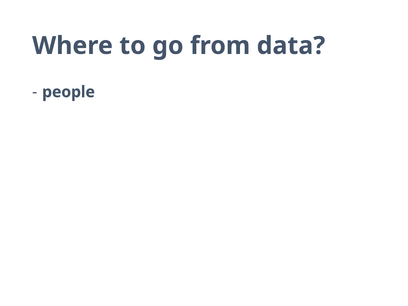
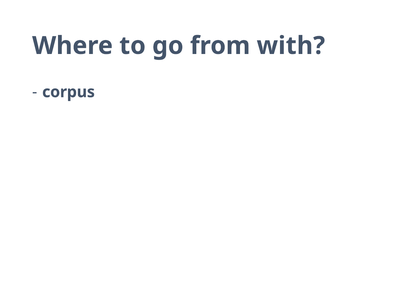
data: data -> with (291, 46)
people: people -> corpus (69, 92)
